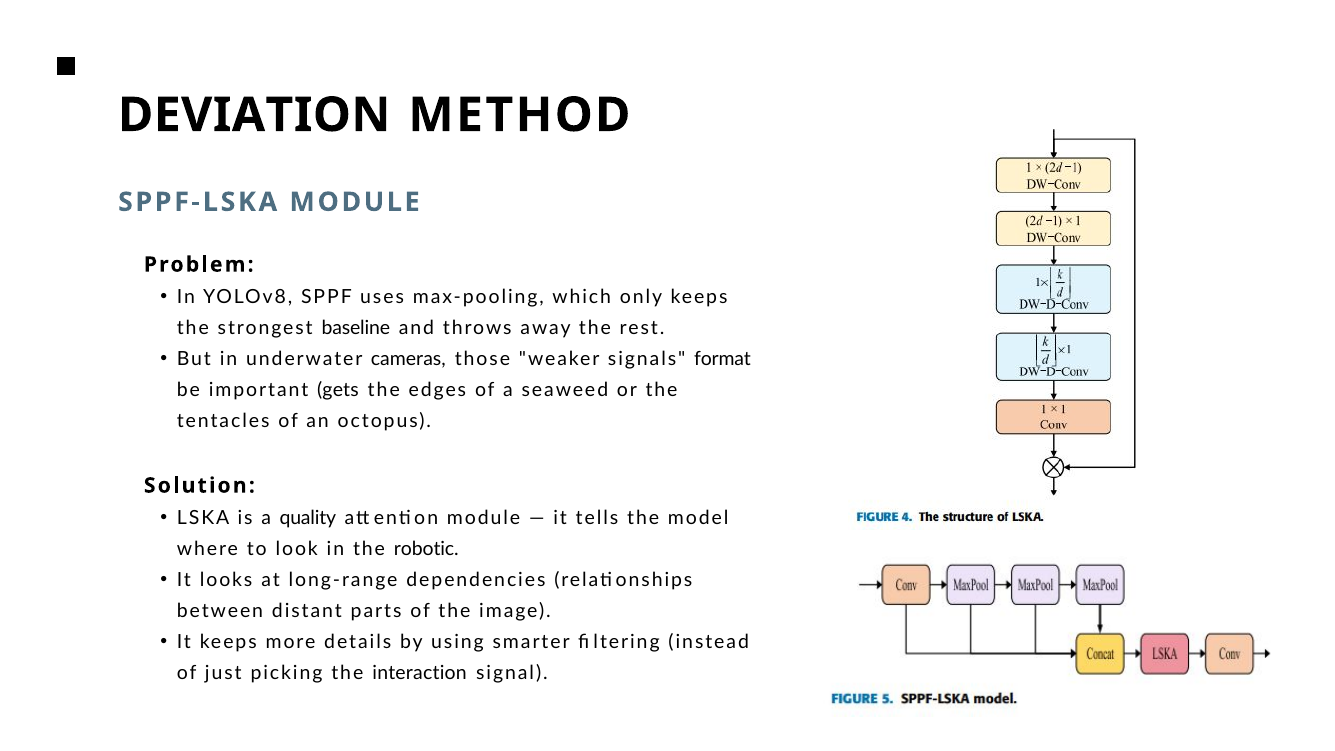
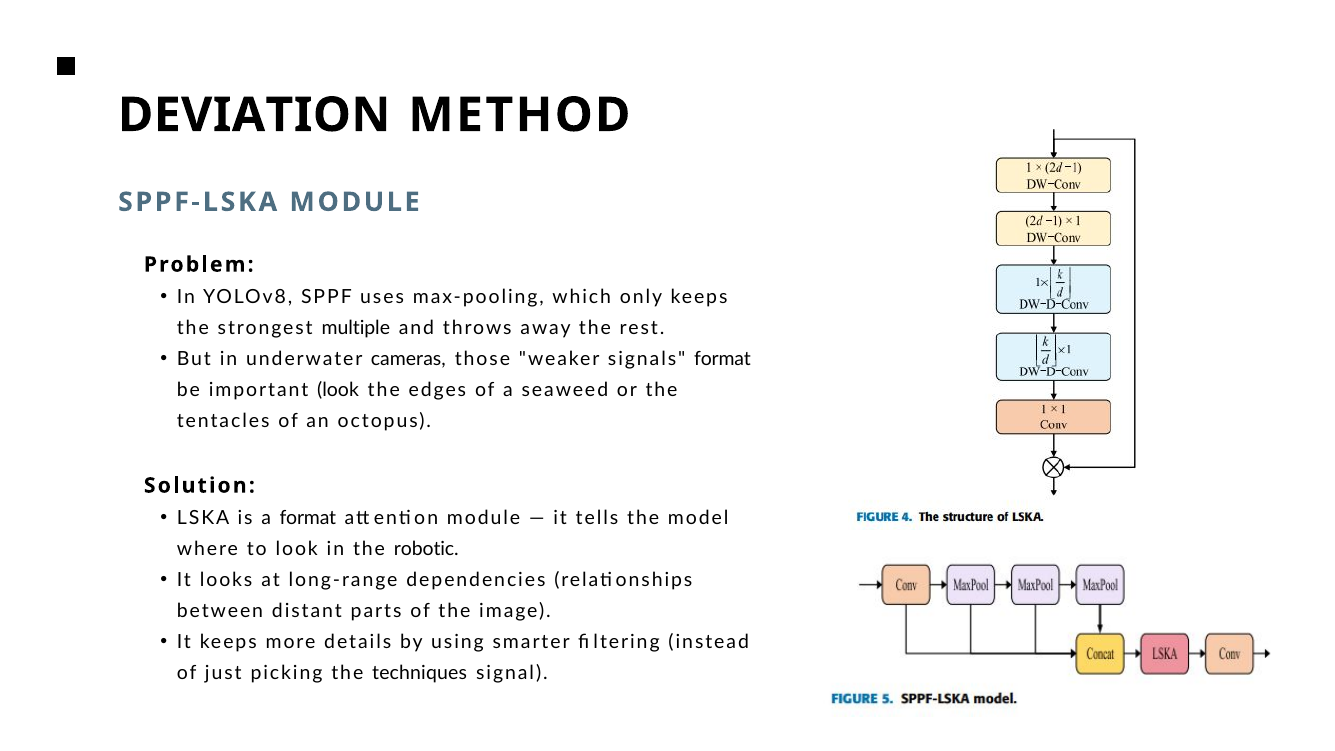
baseline: baseline -> multiple (356, 328)
important gets: gets -> look (338, 390)
a quality: quality -> format (308, 518)
interaction: interaction -> techniques (420, 673)
